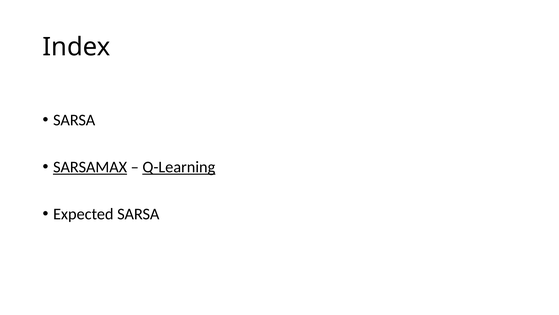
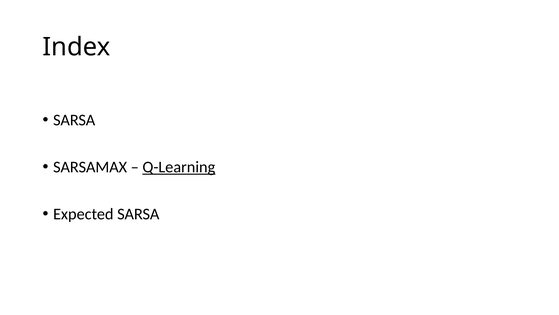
SARSAMAX underline: present -> none (90, 167)
